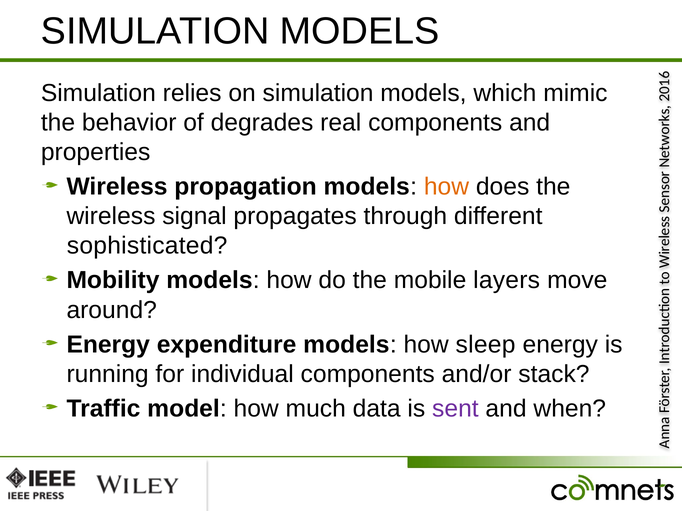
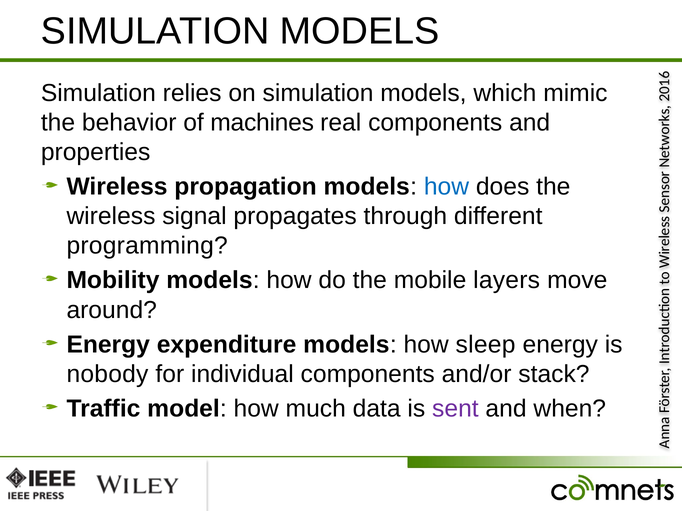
degrades: degrades -> machines (262, 123)
how colour: orange -> blue (446, 187)
sophisticated: sophisticated -> programming (147, 246)
running: running -> nobody (107, 374)
